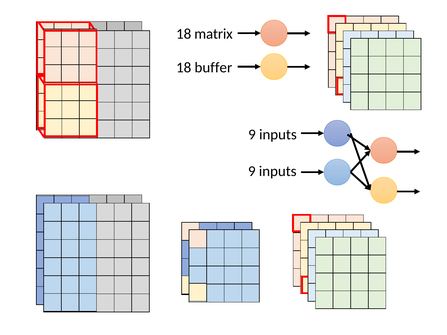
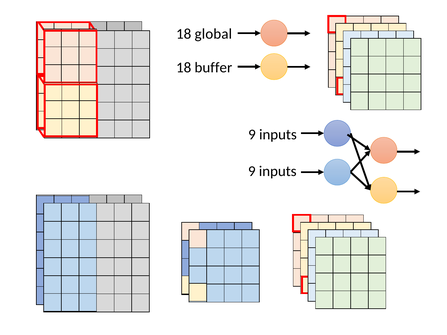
matrix: matrix -> global (213, 34)
